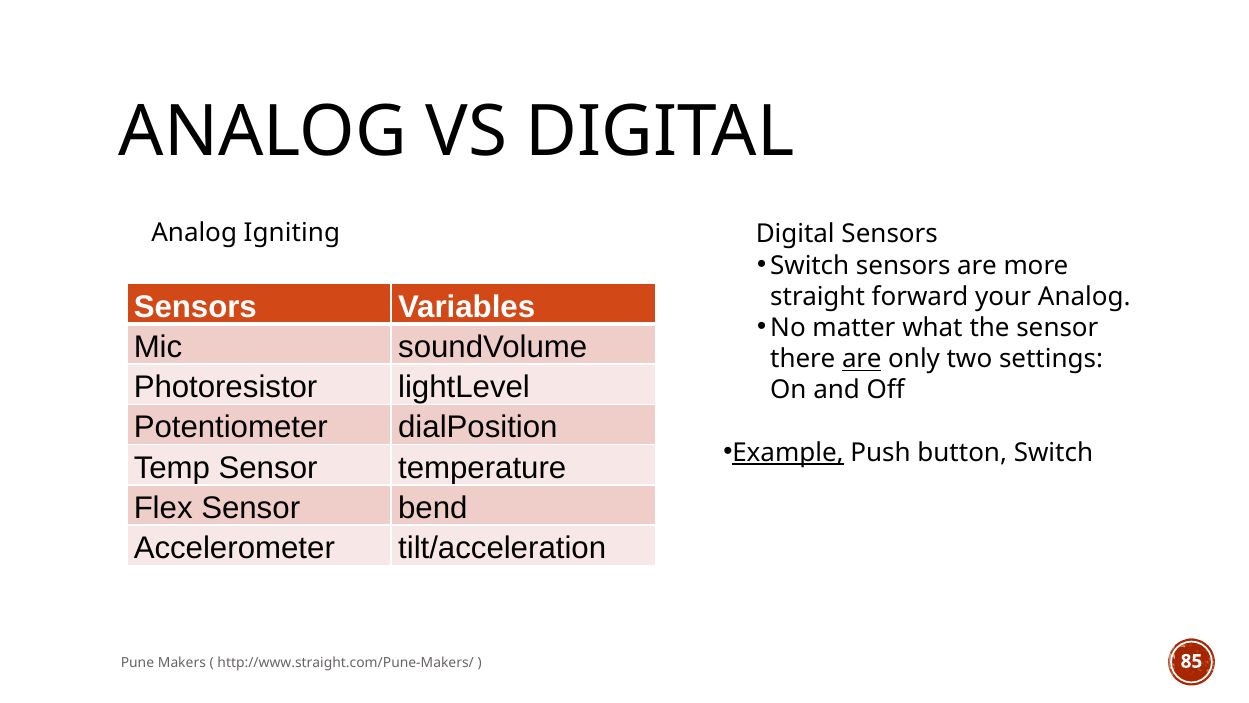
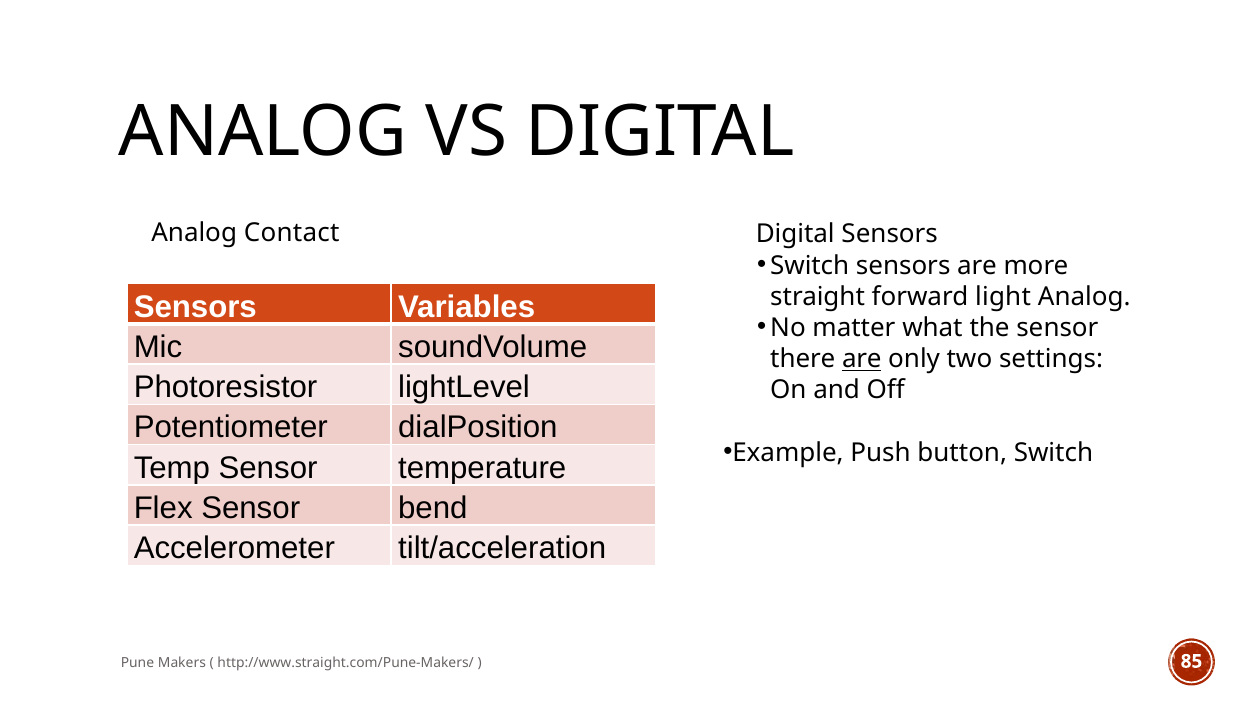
Igniting: Igniting -> Contact (292, 233)
your: your -> light (1003, 296)
Example underline: present -> none (788, 453)
